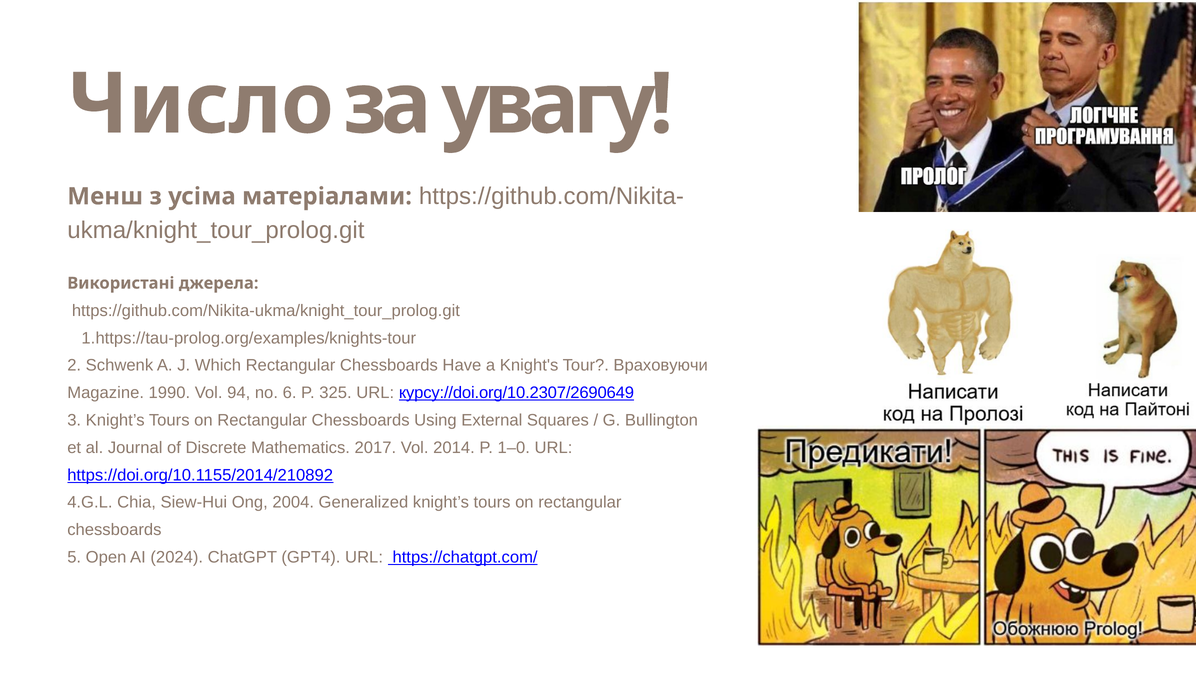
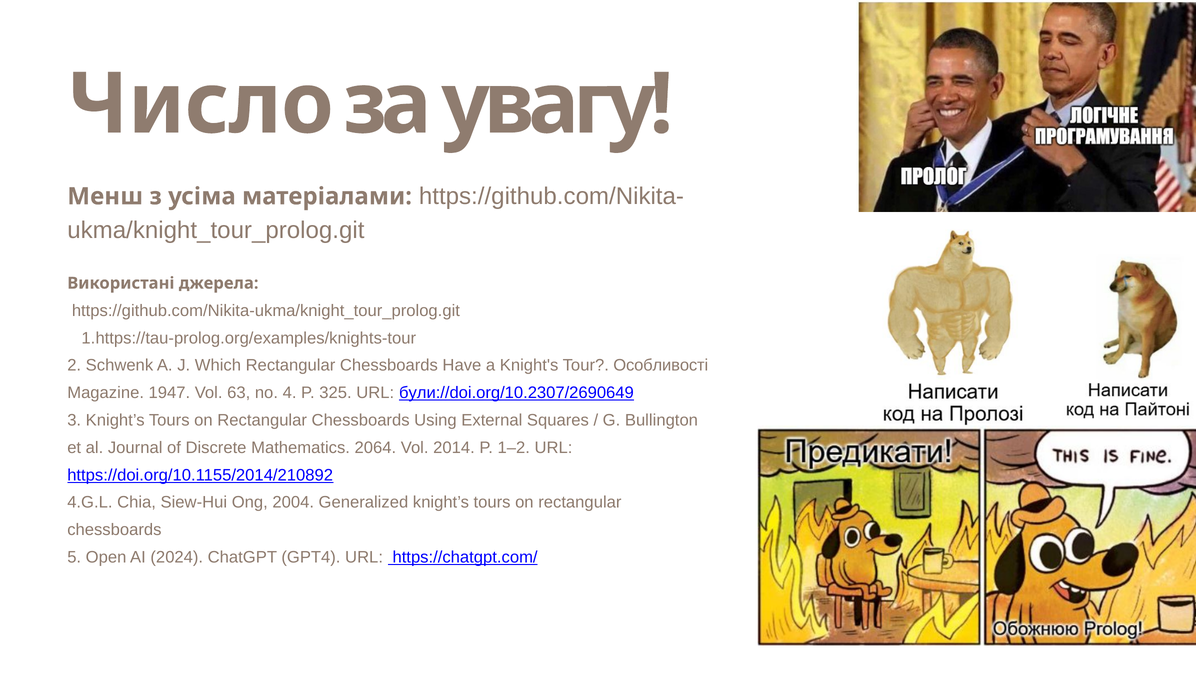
Враховуючи: Враховуючи -> Особливості (661, 365)
1990: 1990 -> 1947 (169, 393)
94: 94 -> 63 (239, 393)
6: 6 -> 4 (290, 393)
курсу://doi.org/10.2307/2690649: курсу://doi.org/10.2307/2690649 -> були://doi.org/10.2307/2690649 (516, 393)
2017: 2017 -> 2064 (375, 448)
1–0: 1–0 -> 1–2 (514, 448)
